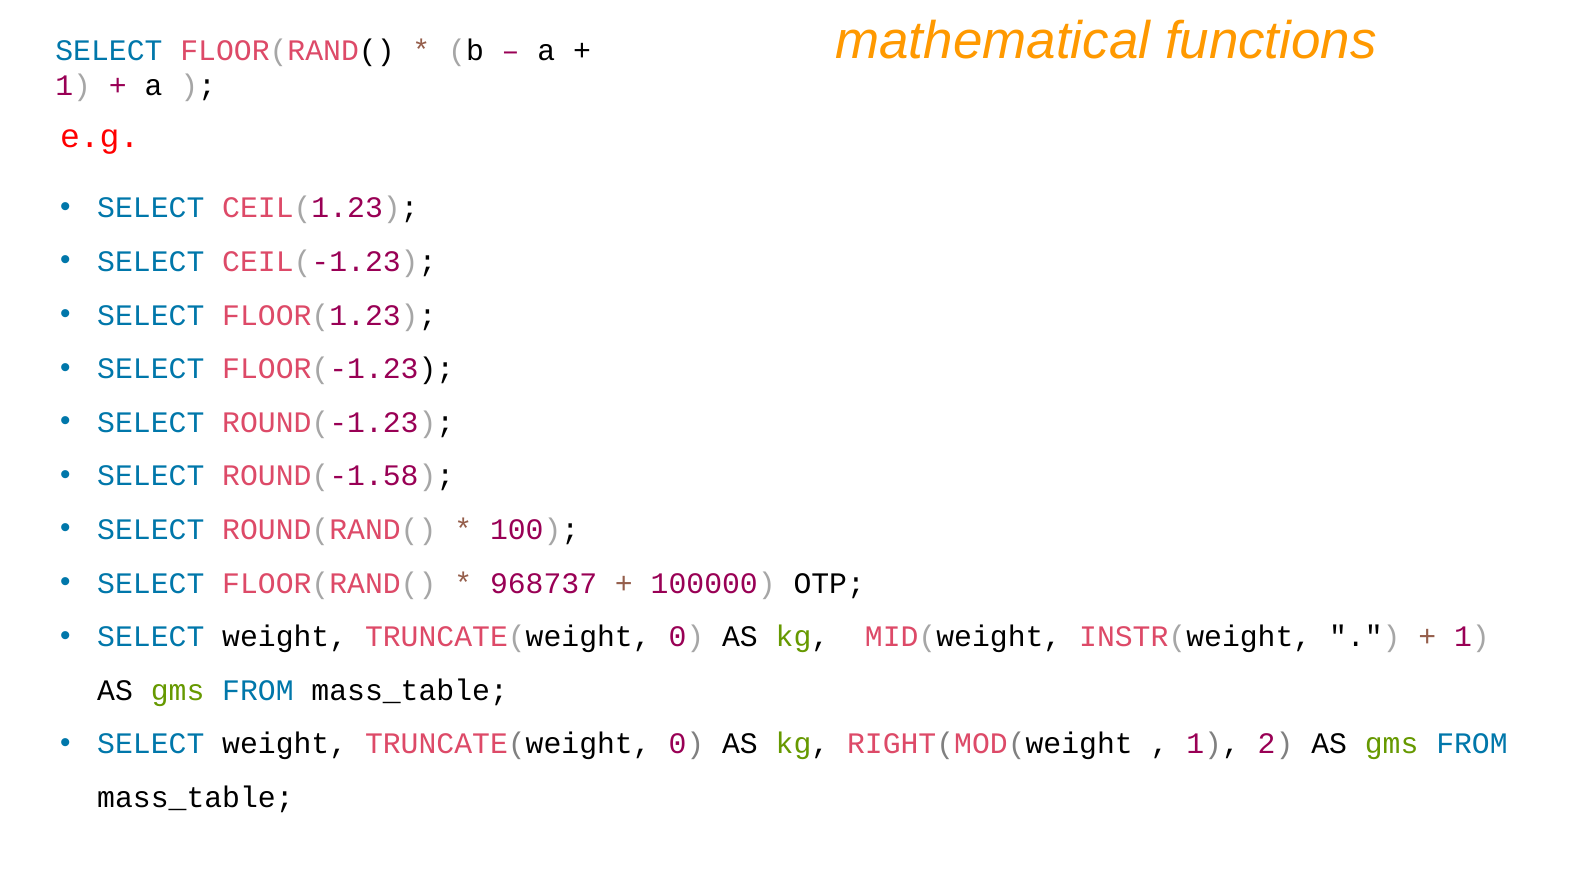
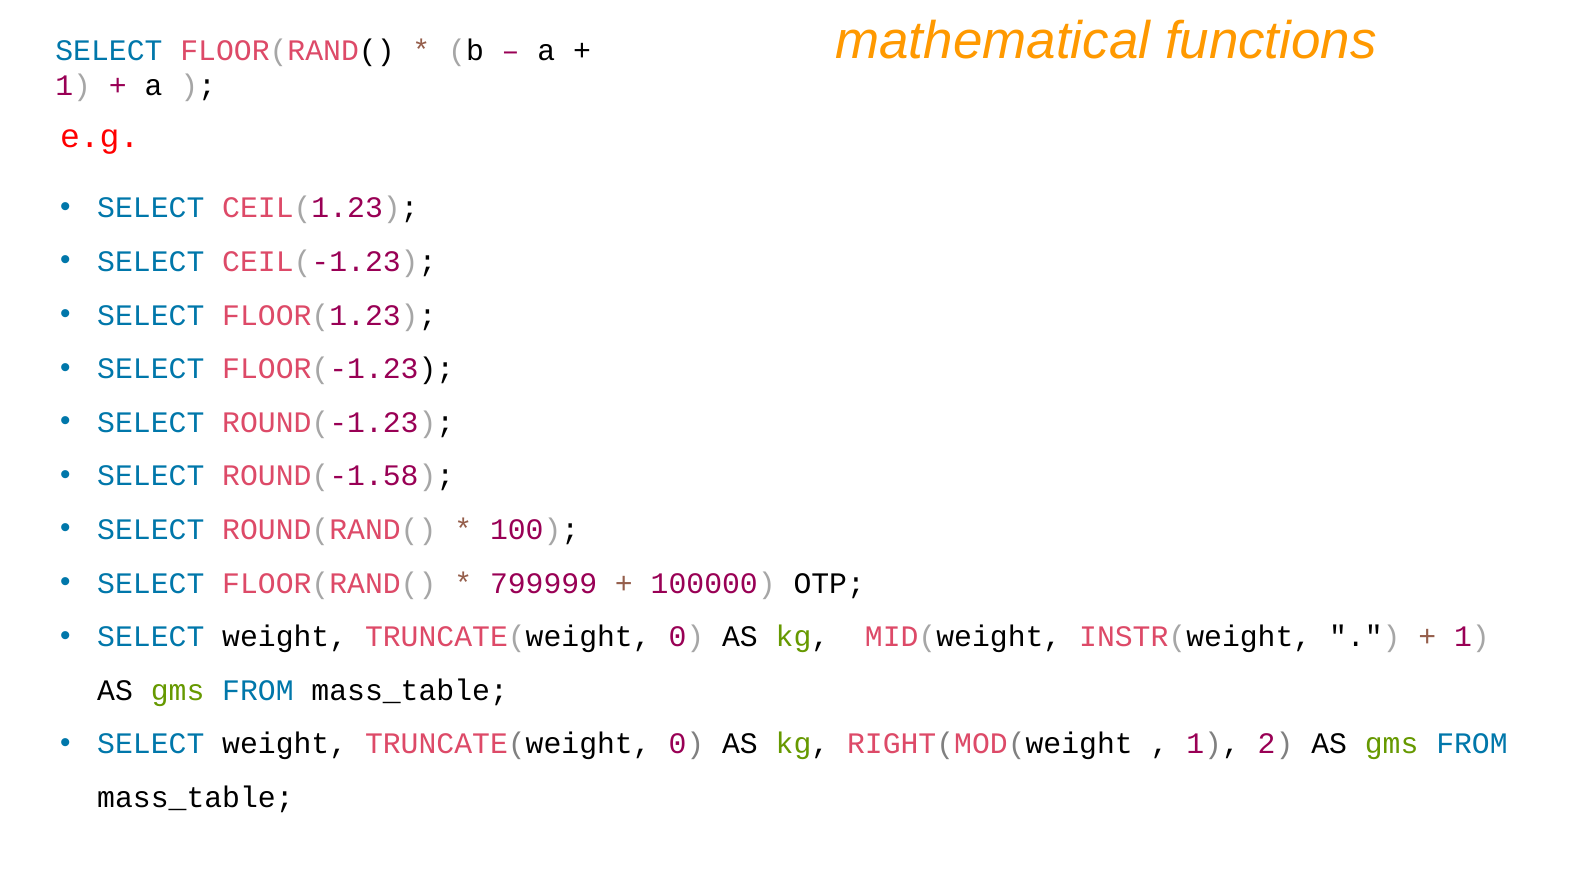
968737: 968737 -> 799999 (544, 583)
